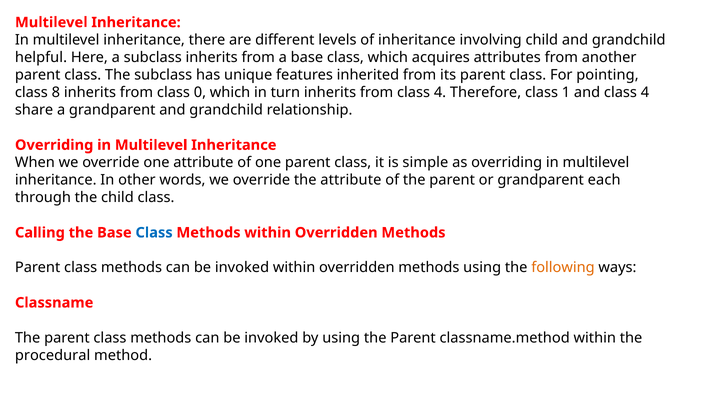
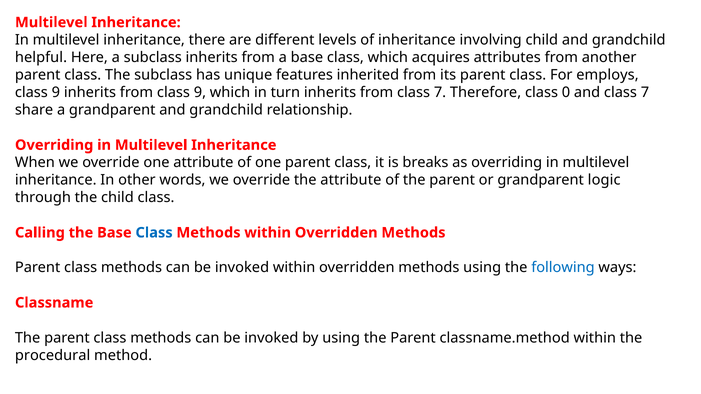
pointing: pointing -> employs (608, 75)
8: 8 -> 9 (56, 93)
from class 0: 0 -> 9 (200, 93)
from class 4: 4 -> 7 (440, 93)
1: 1 -> 0 (566, 93)
and class 4: 4 -> 7 (645, 93)
simple: simple -> breaks (425, 163)
each: each -> logic (604, 180)
following colour: orange -> blue (563, 268)
